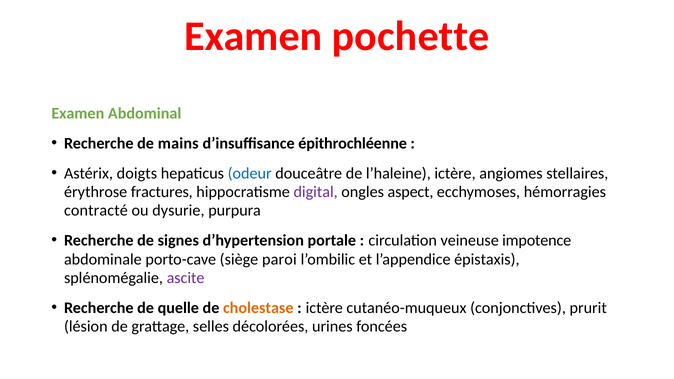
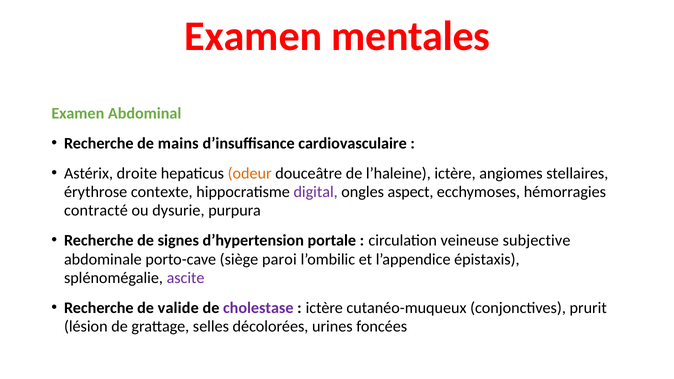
pochette: pochette -> mentales (411, 36)
épithrochléenne: épithrochléenne -> cardiovasculaire (353, 143)
doigts: doigts -> droite (137, 173)
odeur colour: blue -> orange (250, 173)
fractures: fractures -> contexte (162, 192)
impotence: impotence -> subjective (537, 241)
quelle: quelle -> valide (178, 308)
cholestase colour: orange -> purple (258, 308)
